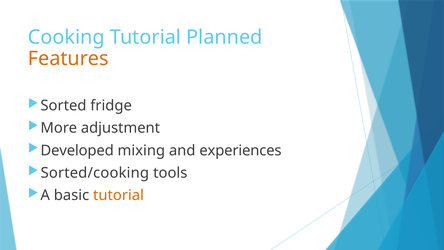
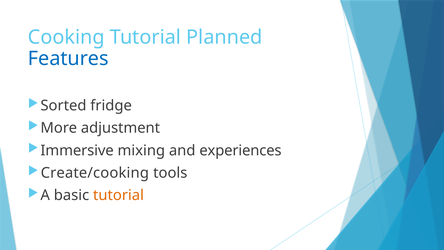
Features colour: orange -> blue (68, 59)
Developed: Developed -> Immersive (77, 150)
Sorted/cooking: Sorted/cooking -> Create/cooking (95, 173)
